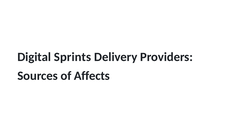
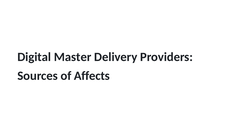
Sprints: Sprints -> Master (73, 57)
